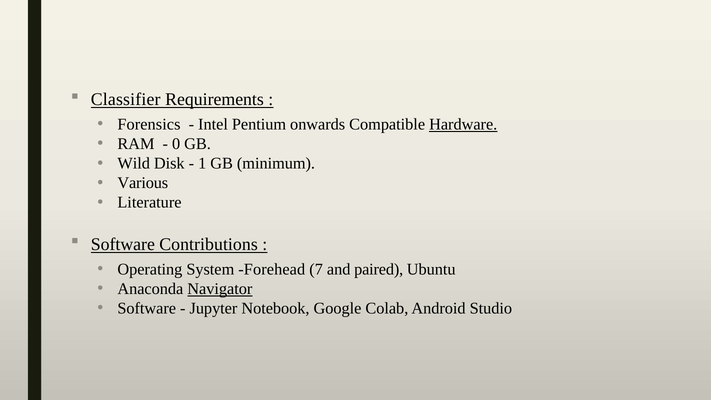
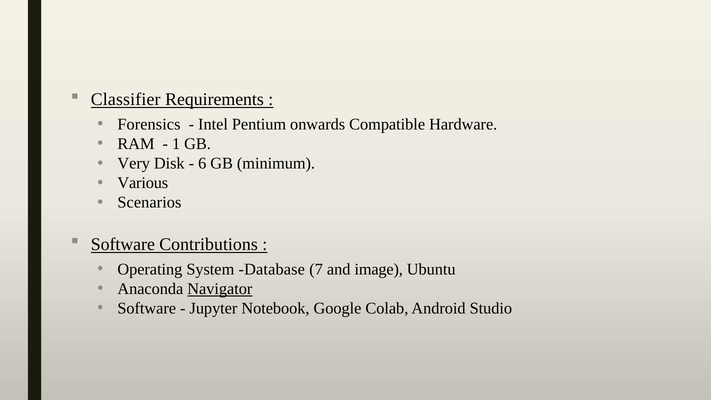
Hardware underline: present -> none (463, 124)
0: 0 -> 1 (176, 144)
Wild: Wild -> Very (134, 163)
1: 1 -> 6 (202, 163)
Literature: Literature -> Scenarios (149, 203)
Forehead: Forehead -> Database (272, 269)
paired: paired -> image (379, 269)
